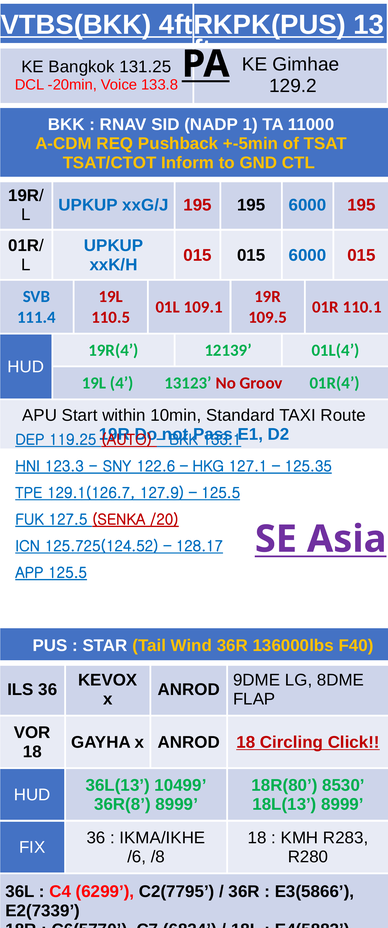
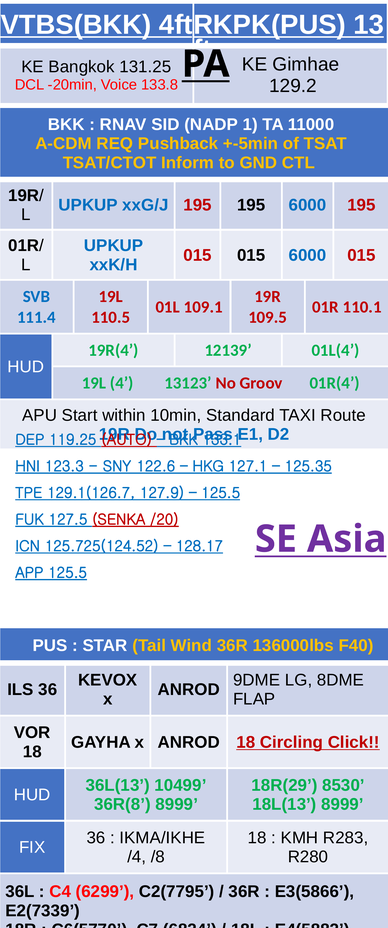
18R(80: 18R(80 -> 18R(29 (284, 786)
/6: /6 -> /4 (137, 857)
